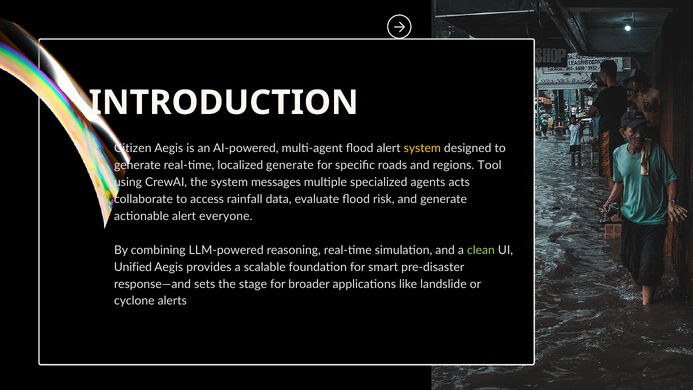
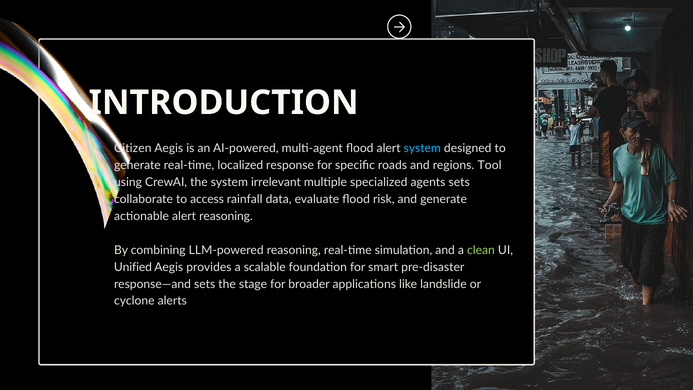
system colour: yellow -> light blue (422, 148)
localized generate: generate -> response (290, 165)
messages: messages -> irrelevant (276, 182)
agents acts: acts -> sets (459, 182)
alert everyone: everyone -> reasoning (226, 216)
